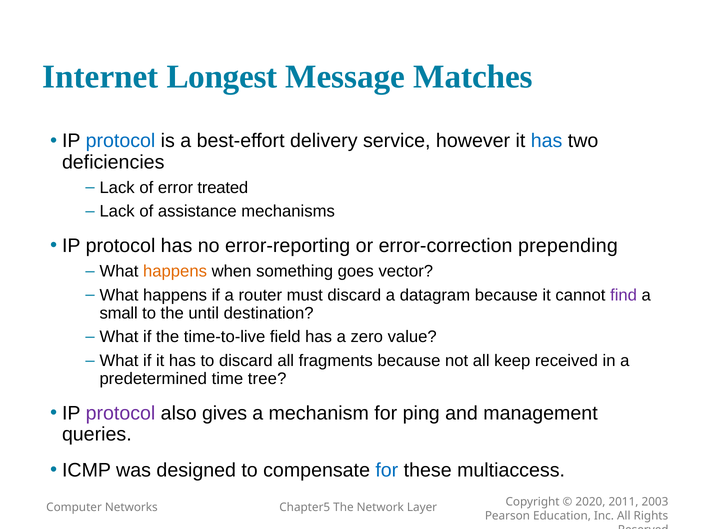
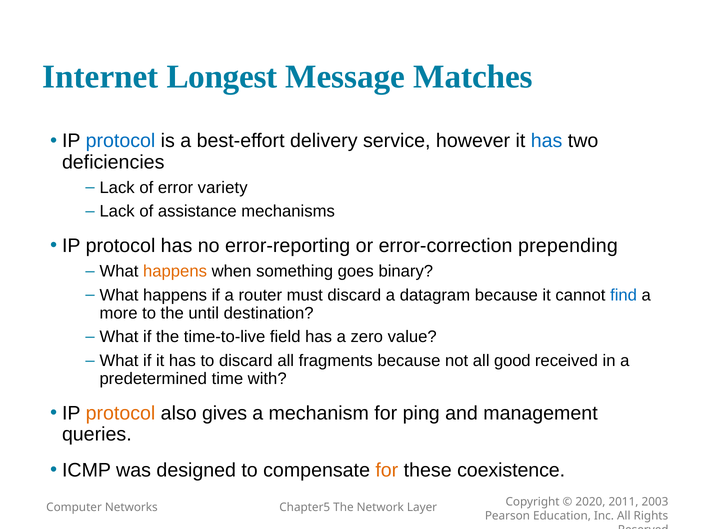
treated: treated -> variety (223, 187)
vector: vector -> binary (406, 271)
find colour: purple -> blue (624, 295)
small: small -> more (119, 313)
keep: keep -> good (512, 361)
tree: tree -> with (267, 379)
protocol colour: purple -> orange (120, 413)
for colour: blue -> orange (387, 470)
multiaccess: multiaccess -> coexistence (511, 470)
